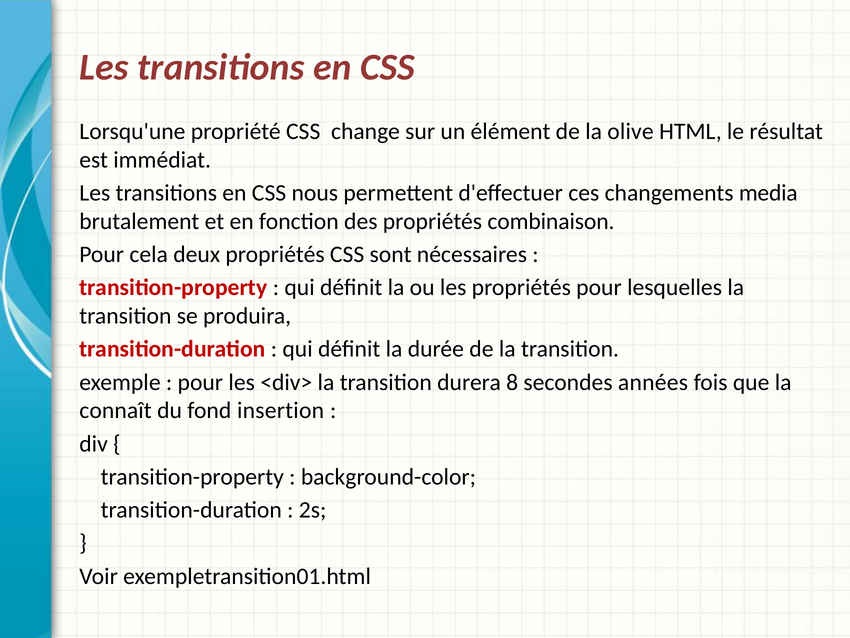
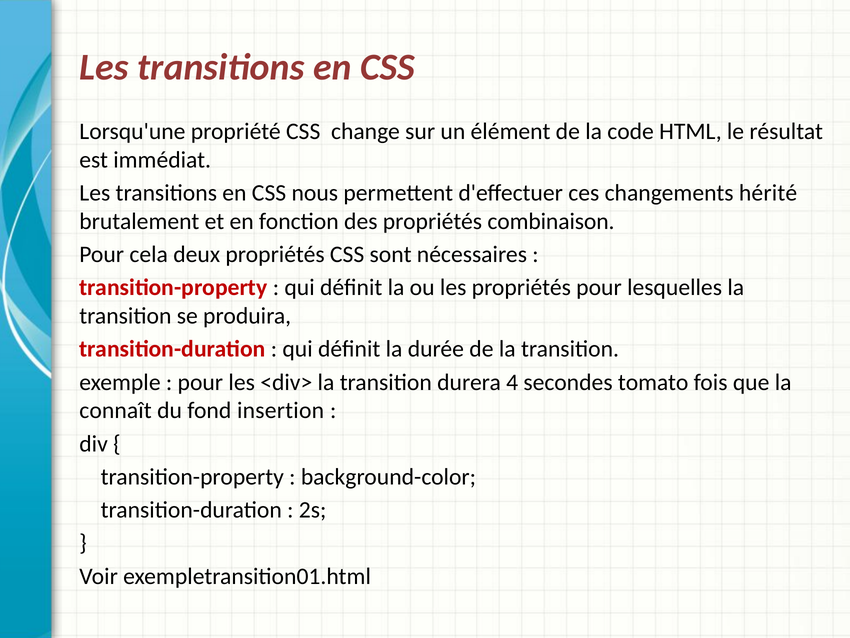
olive: olive -> code (631, 131)
media: media -> hérité (768, 193)
8: 8 -> 4 (512, 382)
années: années -> tomato (653, 382)
